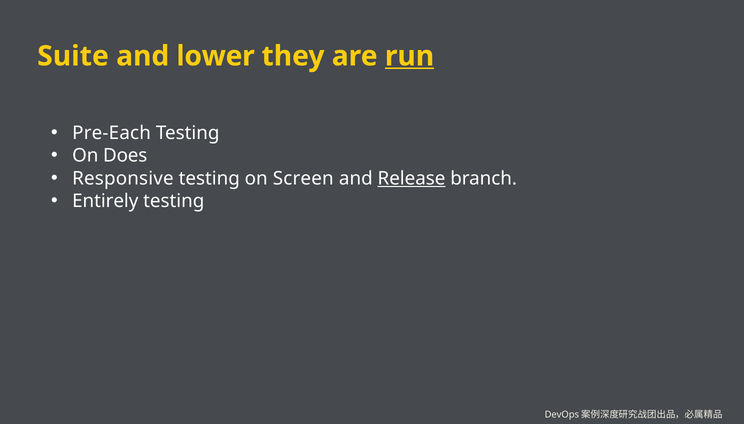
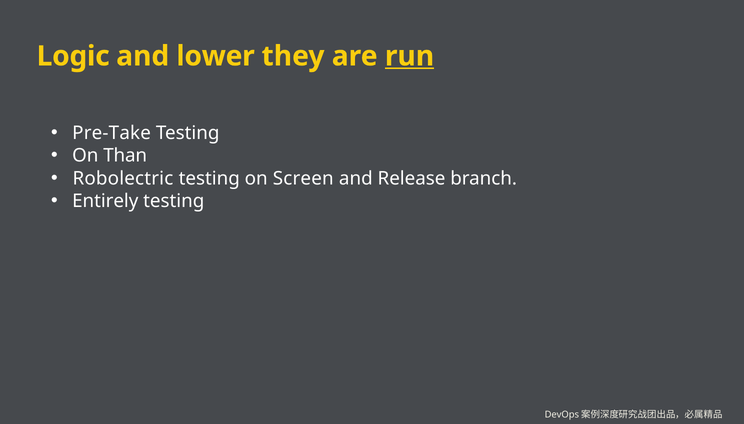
Suite: Suite -> Logic (73, 56)
Pre-Each: Pre-Each -> Pre-Take (112, 133)
Does: Does -> Than (125, 156)
Responsive: Responsive -> Robolectric (123, 178)
Release underline: present -> none (411, 178)
